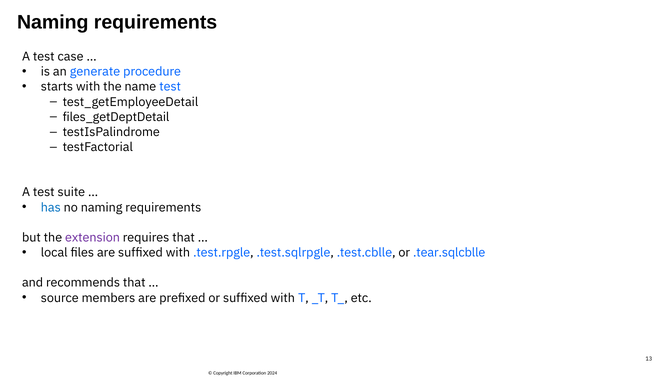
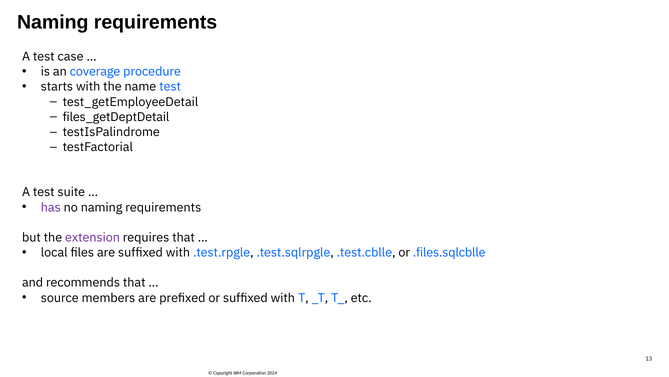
generate: generate -> coverage (95, 72)
has colour: blue -> purple (51, 207)
.tear.sqlcblle: .tear.sqlcblle -> .files.sqlcblle (449, 252)
